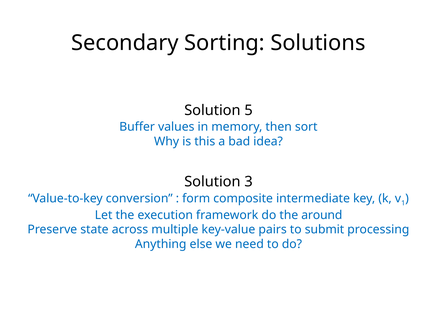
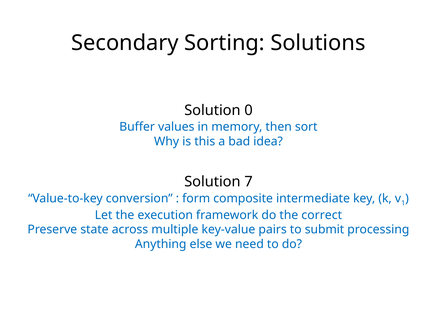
5: 5 -> 0 (249, 110)
3: 3 -> 7 (249, 182)
around: around -> correct (322, 215)
